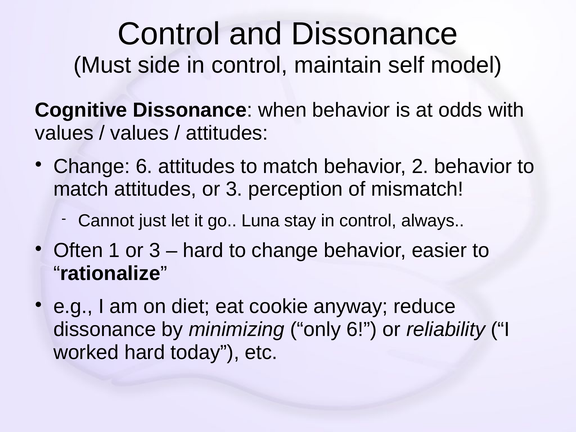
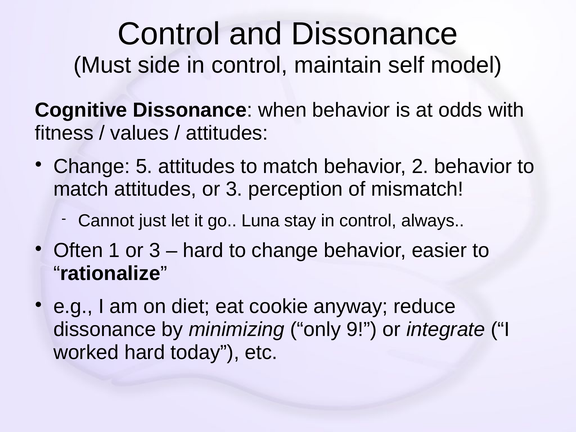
values: values -> fitness (64, 133)
Change 6: 6 -> 5 (144, 166)
only 6: 6 -> 9 (362, 330)
reliability: reliability -> integrate (446, 330)
